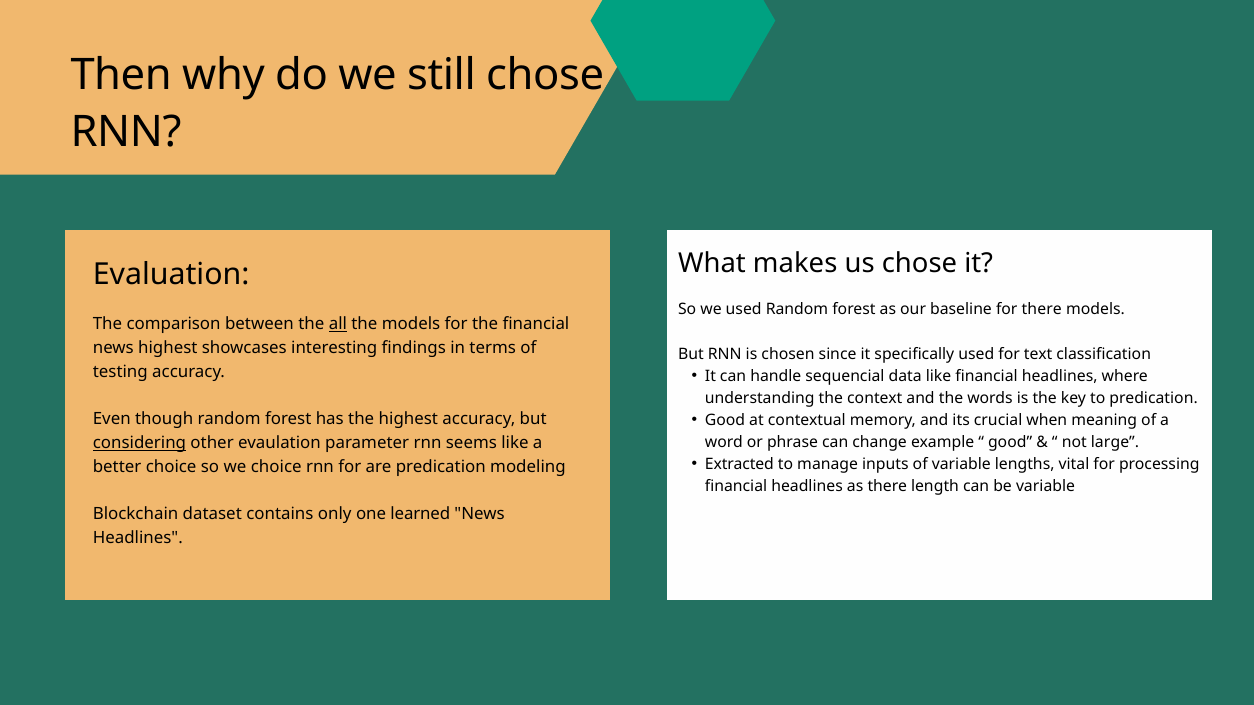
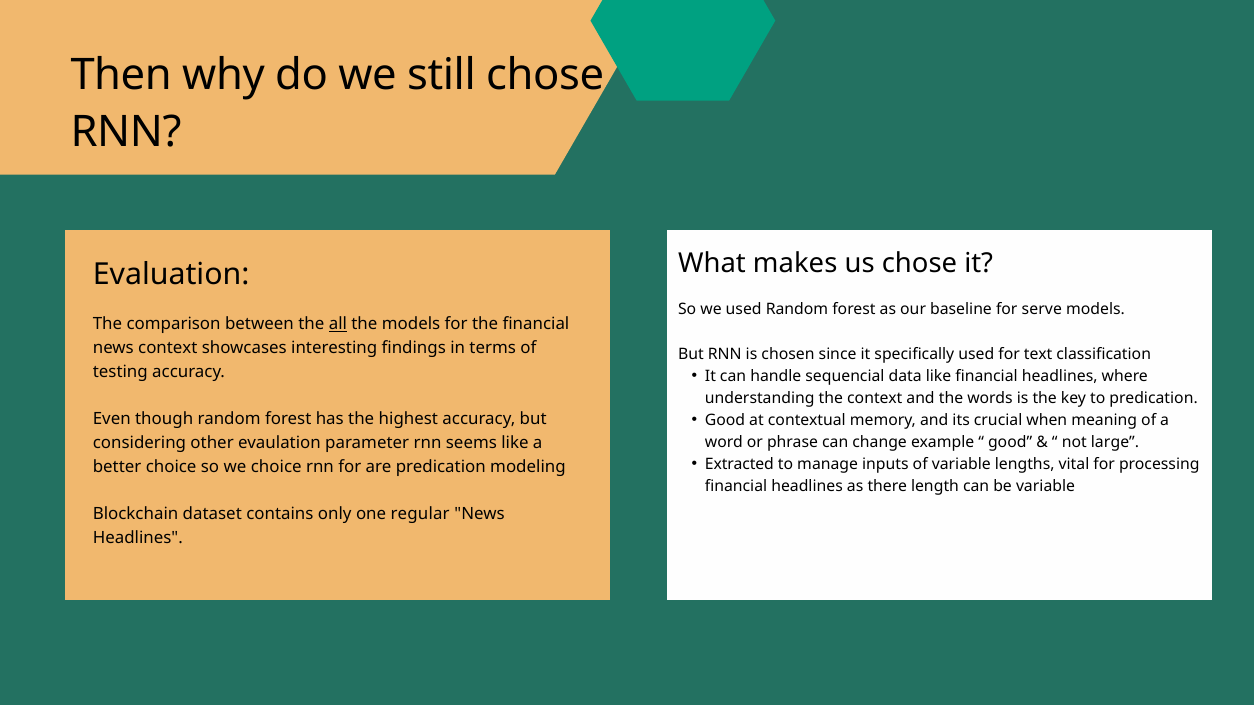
for there: there -> serve (1042, 310)
news highest: highest -> context (168, 348)
considering underline: present -> none (139, 443)
learned: learned -> regular (420, 514)
